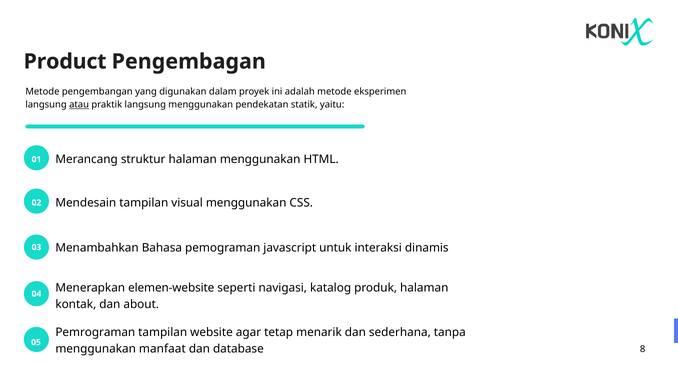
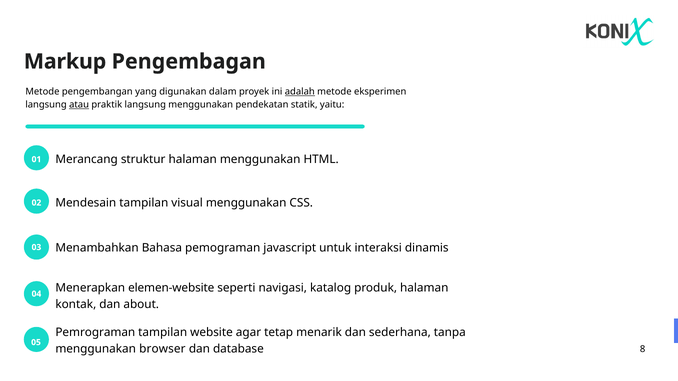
Product: Product -> Markup (65, 62)
adalah underline: none -> present (300, 92)
manfaat: manfaat -> browser (162, 349)
